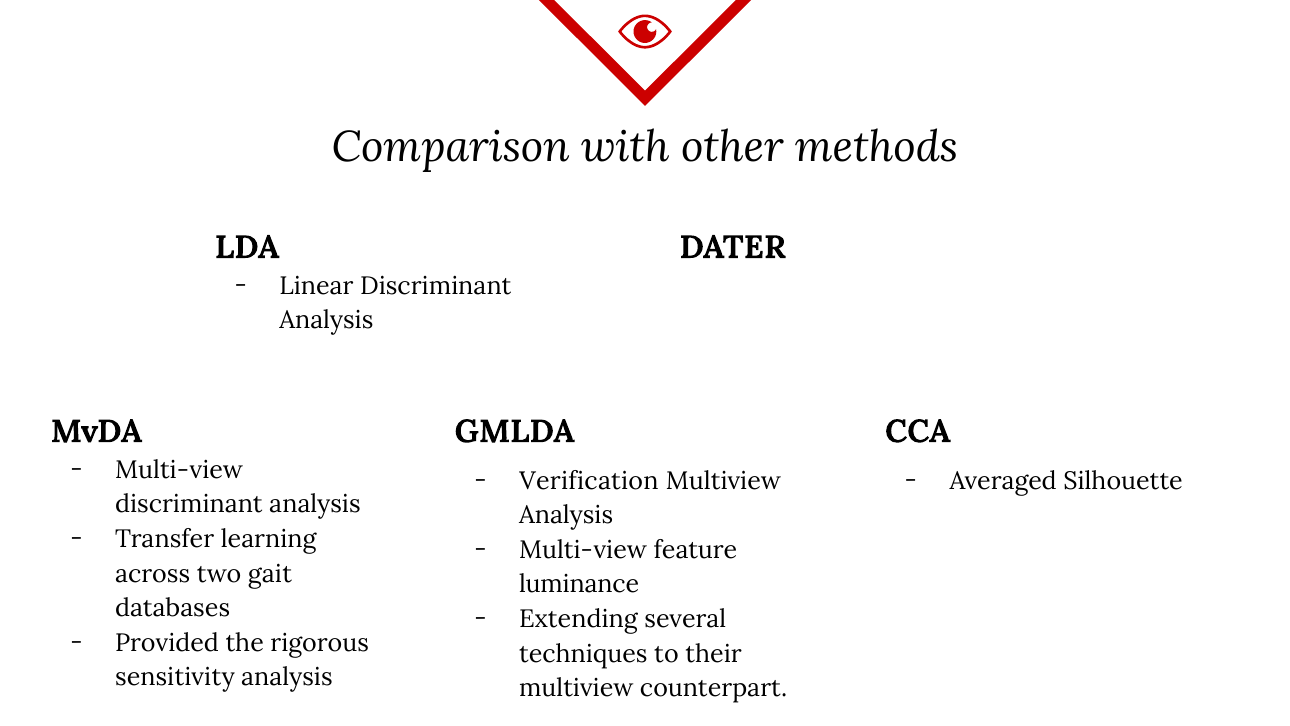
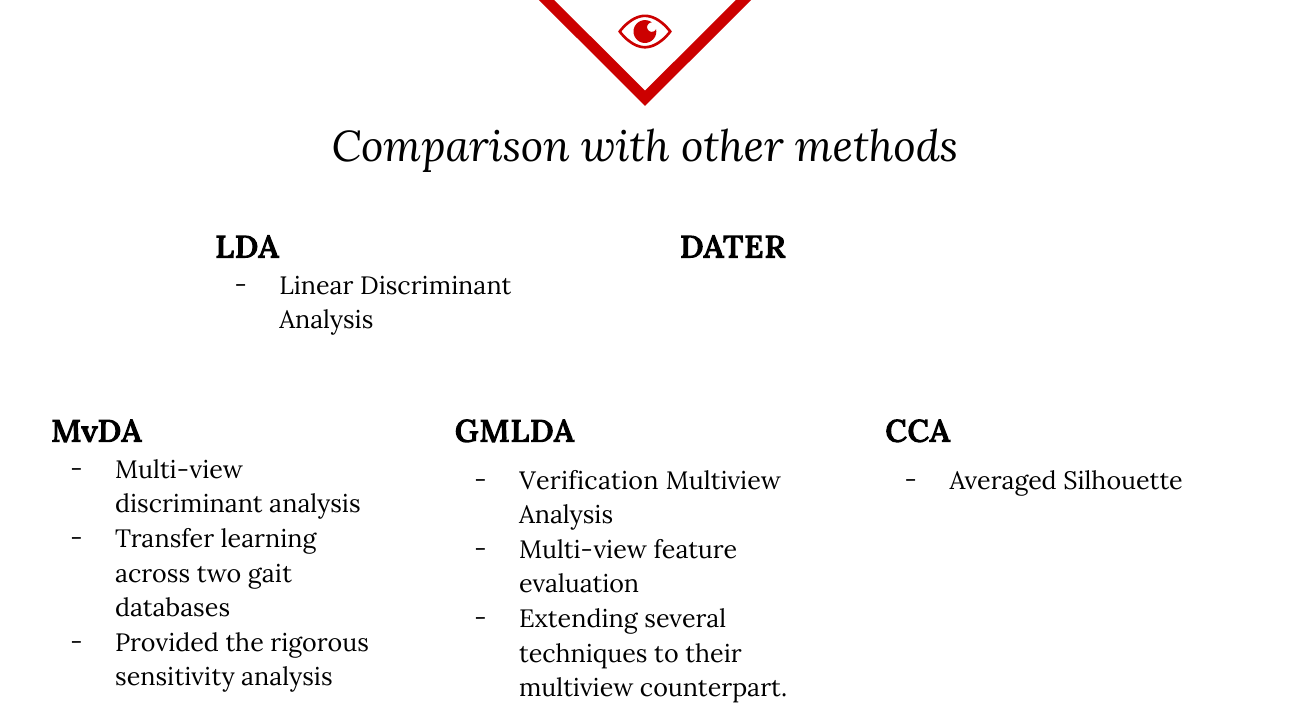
luminance: luminance -> evaluation (579, 584)
